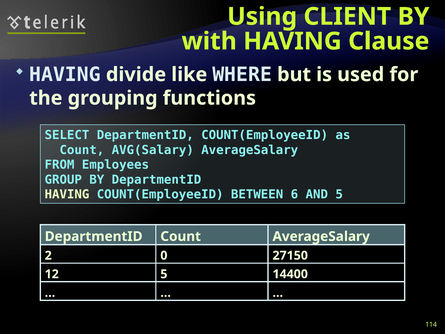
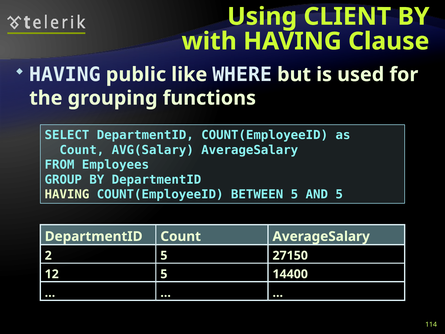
divide: divide -> public (136, 75)
BETWEEN 6: 6 -> 5 (294, 194)
2 0: 0 -> 5 (164, 255)
